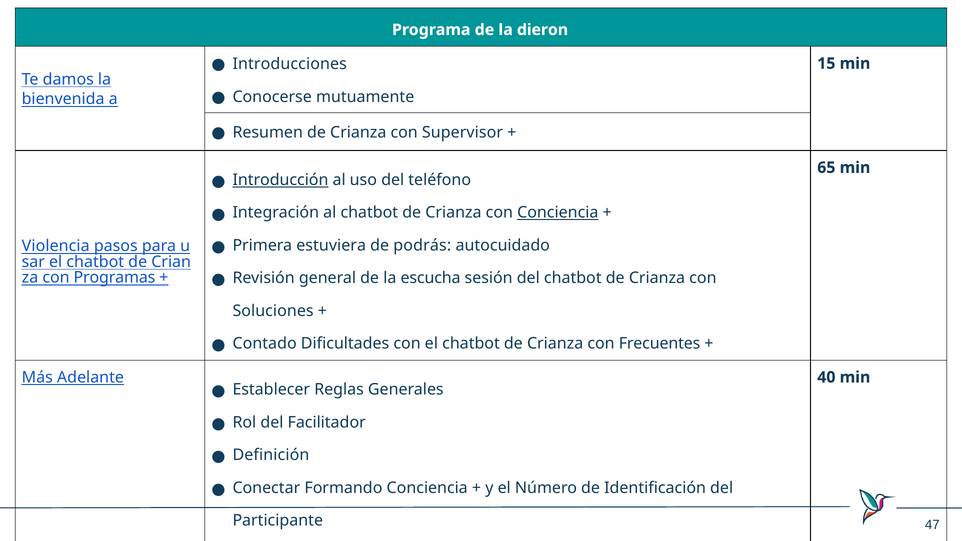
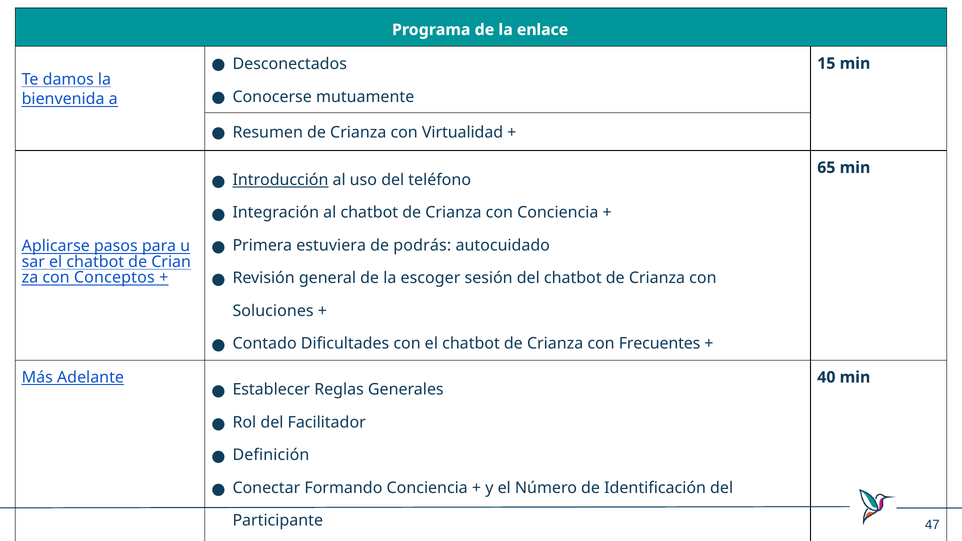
dieron: dieron -> enlace (543, 30)
Introducciones: Introducciones -> Desconectados (290, 64)
Supervisor: Supervisor -> Virtualidad (463, 132)
Conciencia underline: present -> none (558, 213)
Violencia: Violencia -> Aplicarse (56, 246)
escucha: escucha -> escoger (430, 278)
Programas: Programas -> Conceptos (114, 278)
